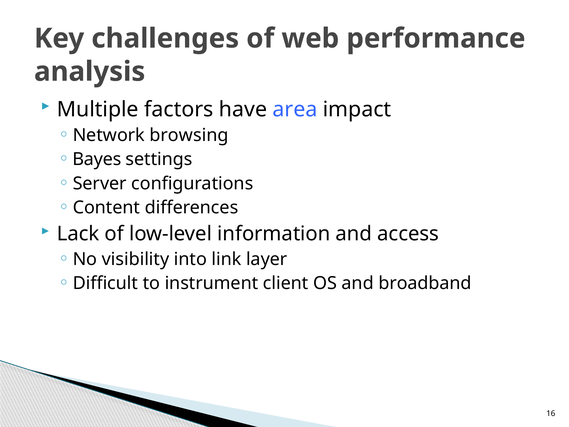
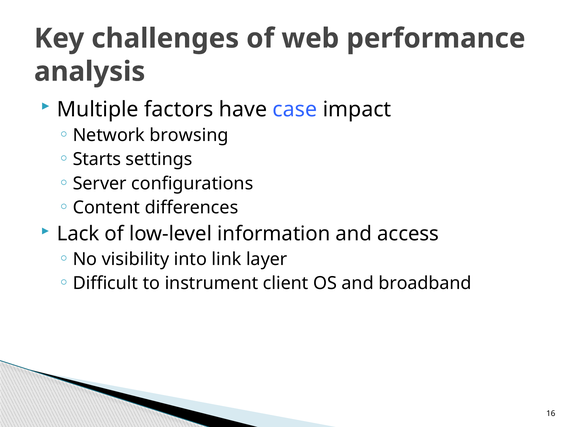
area: area -> case (295, 109)
Bayes: Bayes -> Starts (97, 159)
